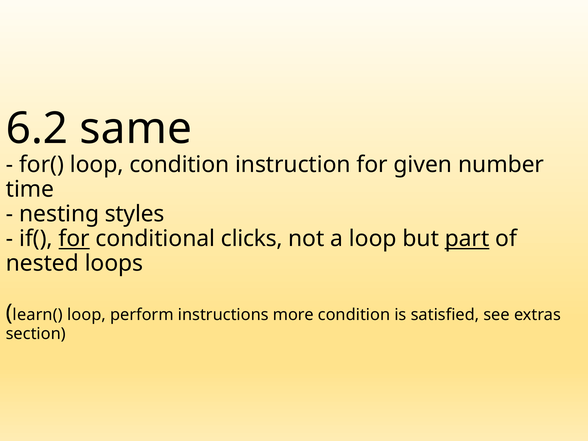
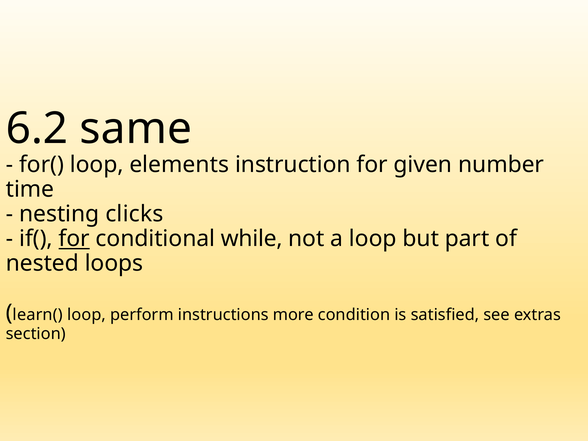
loop condition: condition -> elements (179, 165)
styles: styles -> clicks (134, 214)
clicks: clicks -> while (252, 239)
part underline: present -> none (467, 239)
